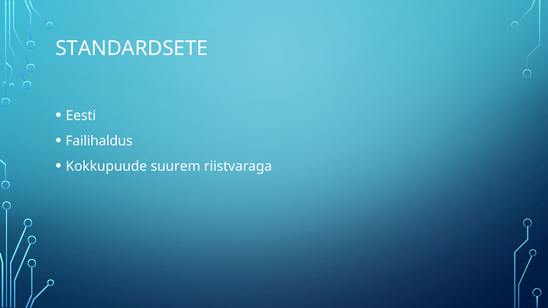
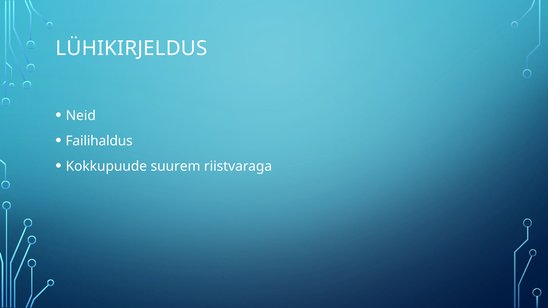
STANDARDSETE: STANDARDSETE -> LÜHIKIRJELDUS (131, 49)
Eesti: Eesti -> Neid (81, 116)
